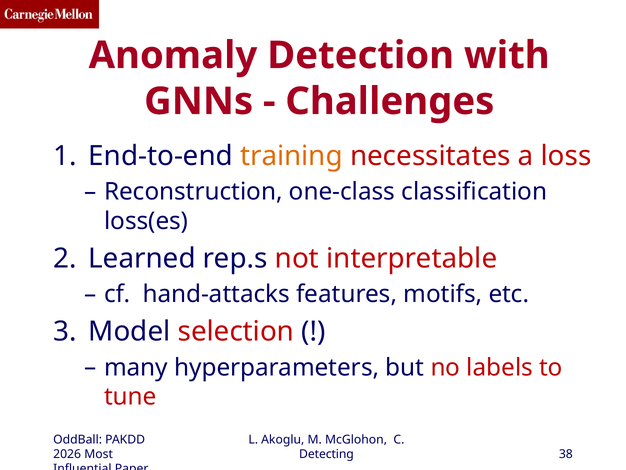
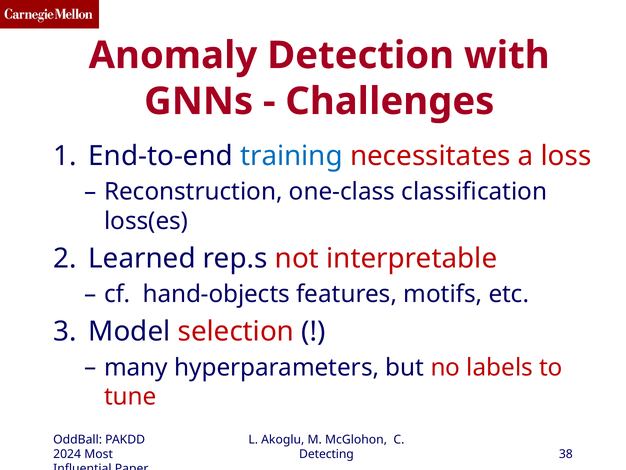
training colour: orange -> blue (291, 156)
hand-attacks: hand-attacks -> hand-objects (216, 294)
2026: 2026 -> 2024 (67, 454)
